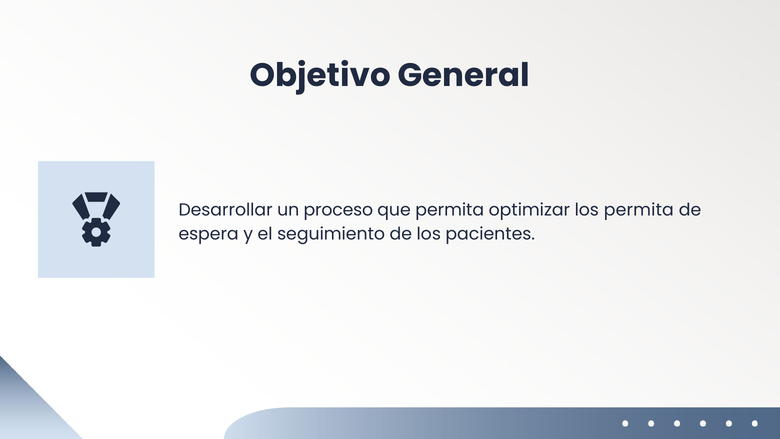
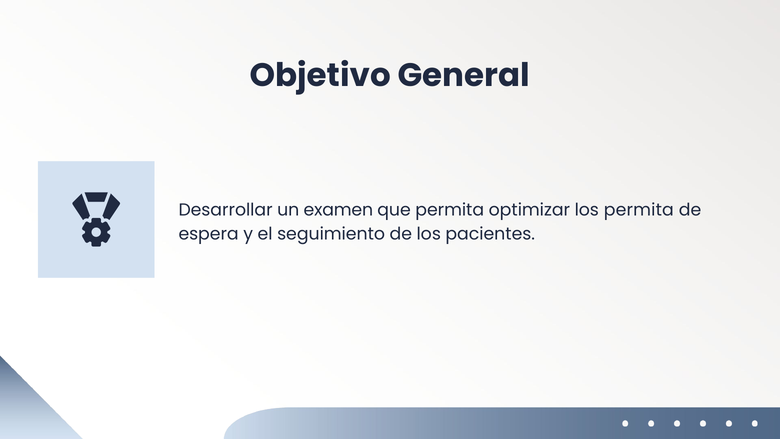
proceso: proceso -> examen (338, 210)
